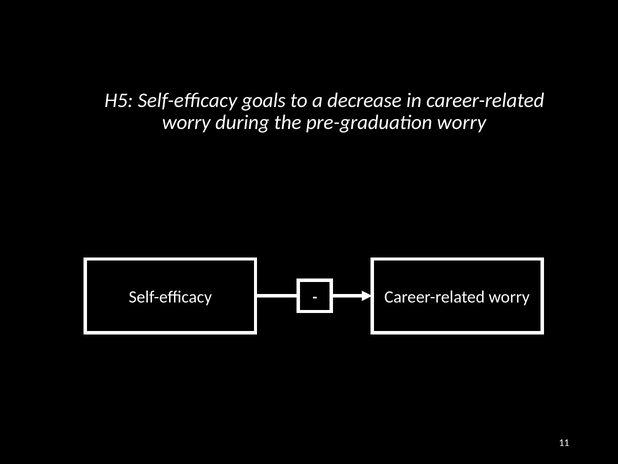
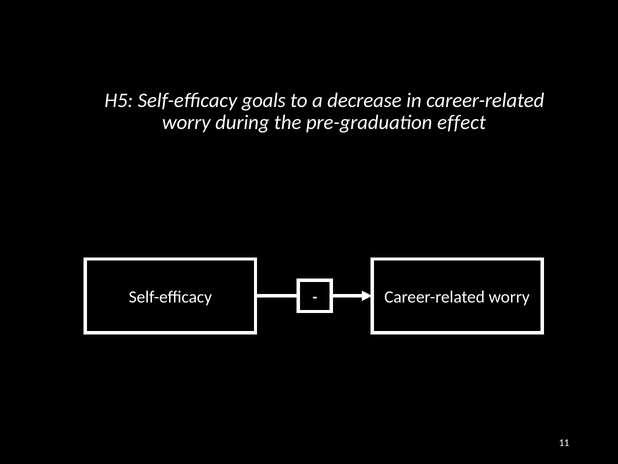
pre-graduation worry: worry -> effect (462, 122)
